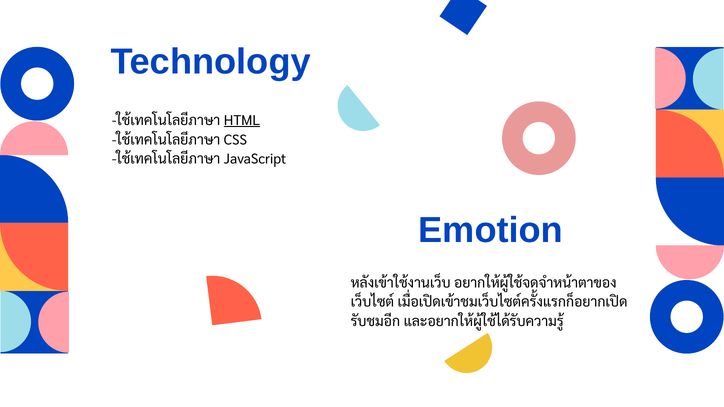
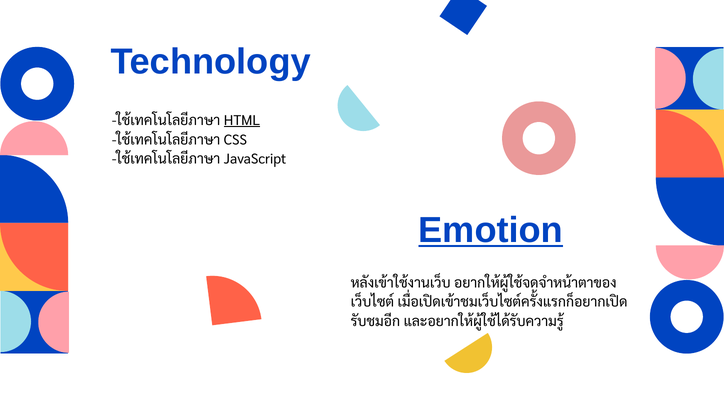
Emotion underline: none -> present (491, 231)
